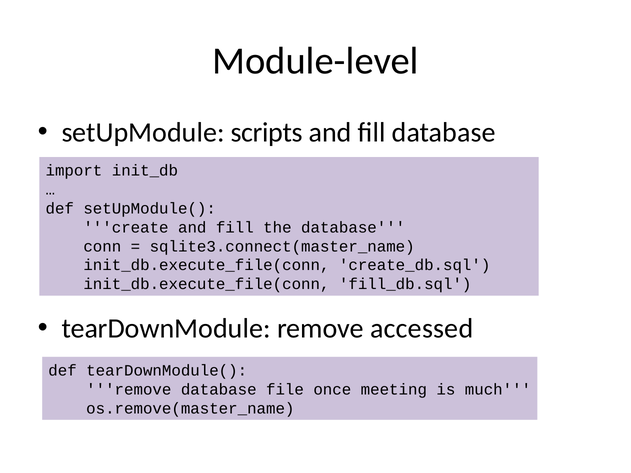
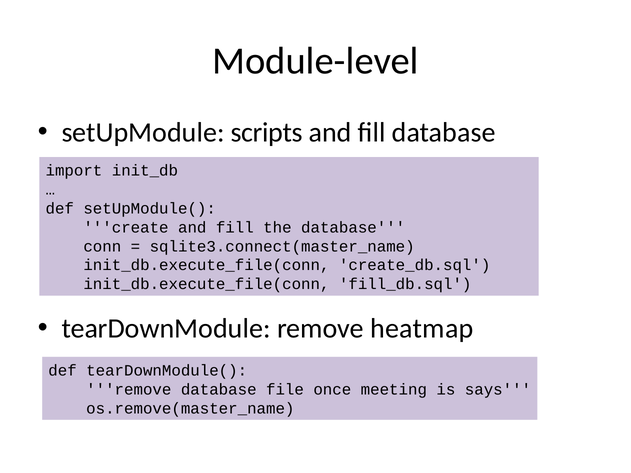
accessed: accessed -> heatmap (422, 329)
much: much -> says (498, 390)
